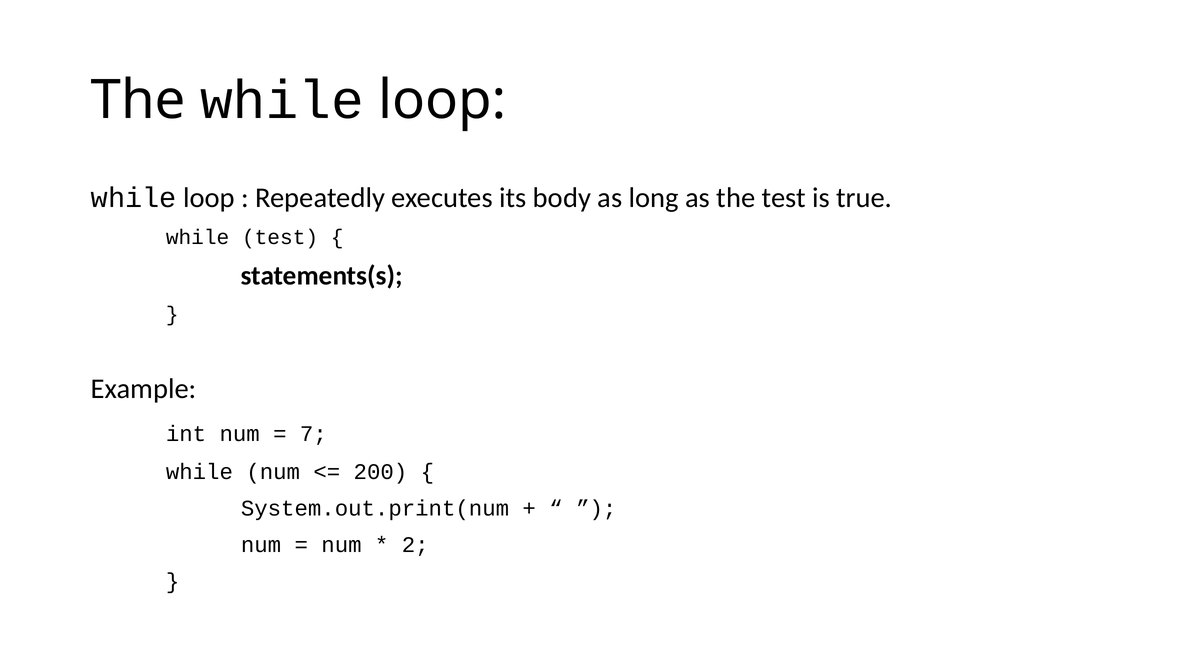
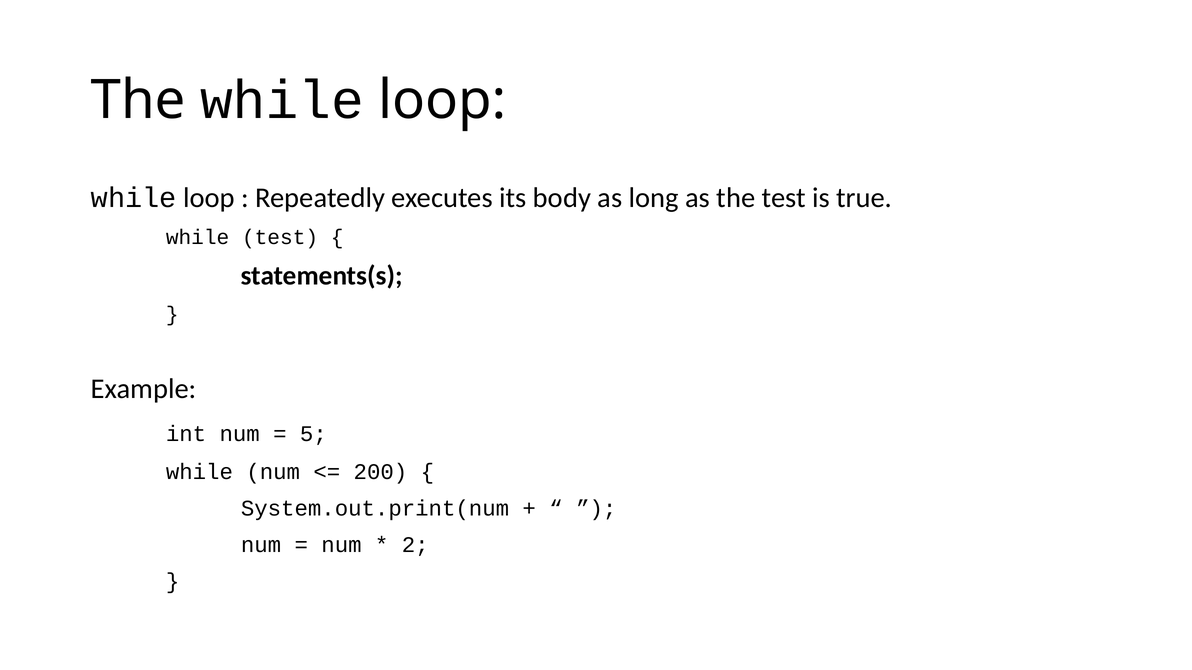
7: 7 -> 5 (313, 434)
